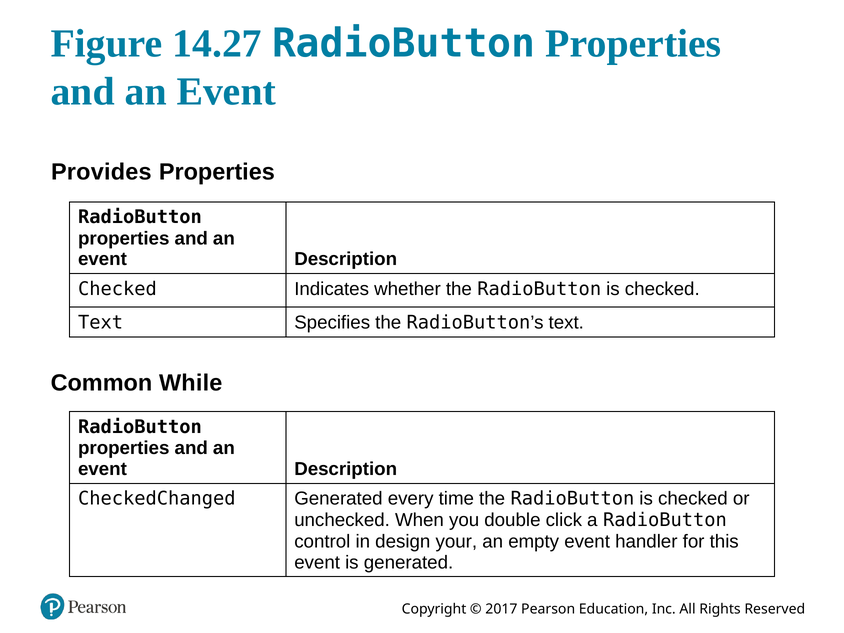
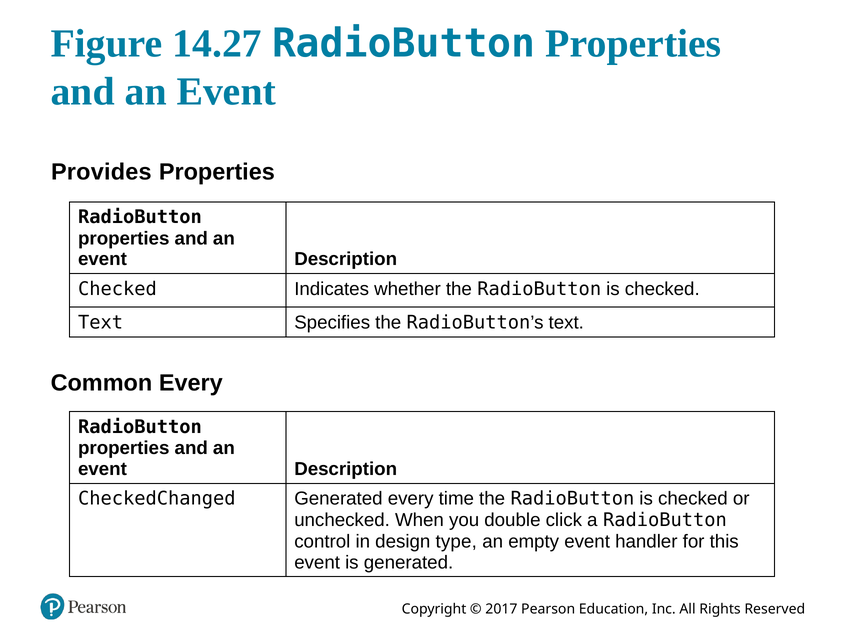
Common While: While -> Every (191, 383)
your: your -> type (456, 542)
